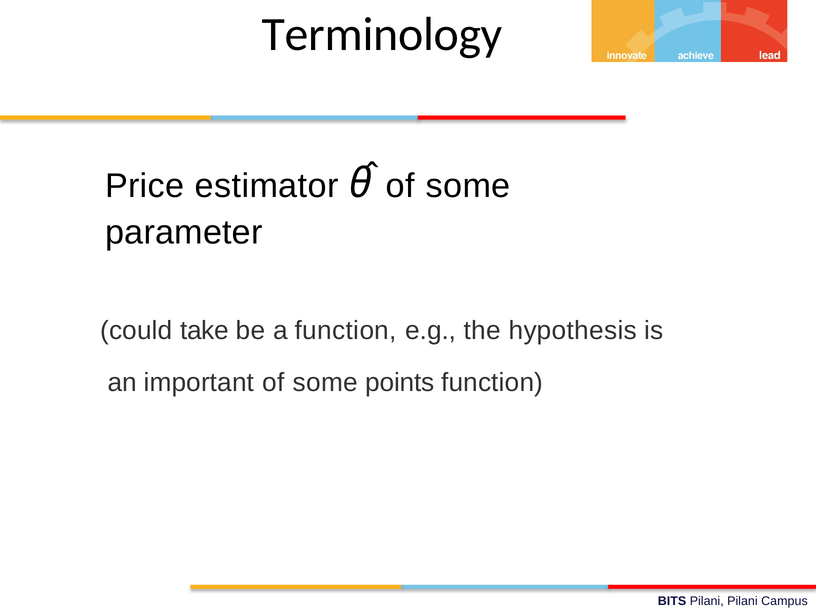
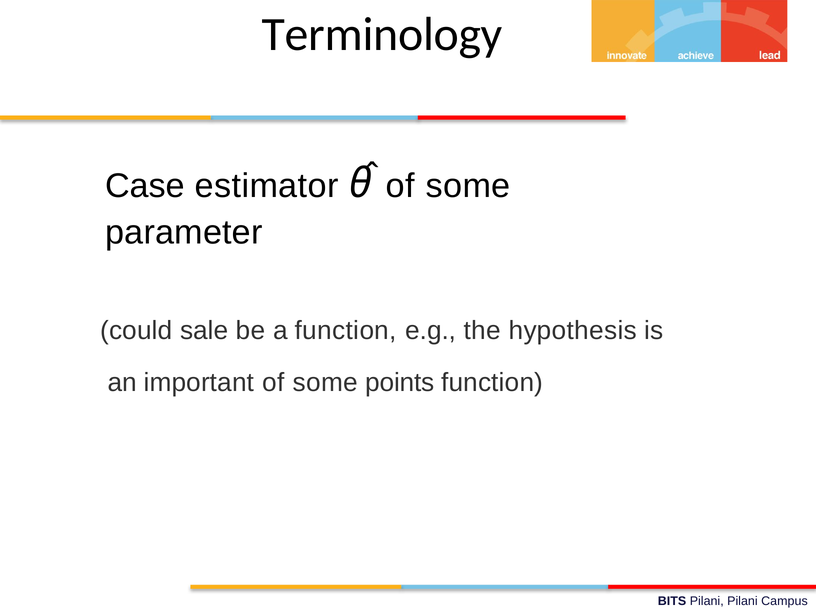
Price: Price -> Case (145, 186)
take: take -> sale (204, 330)
